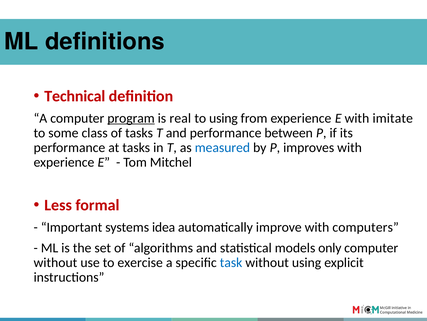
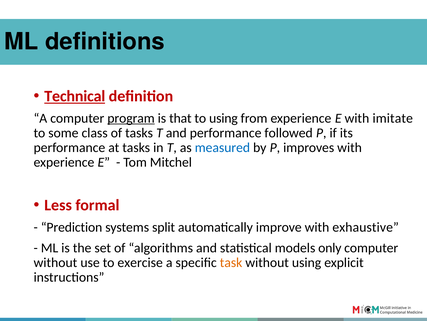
Technical underline: none -> present (75, 96)
real: real -> that (180, 118)
between: between -> followed (289, 133)
Important: Important -> Prediction (72, 227)
idea: idea -> split (164, 227)
computers: computers -> exhaustive (366, 227)
task colour: blue -> orange (231, 262)
